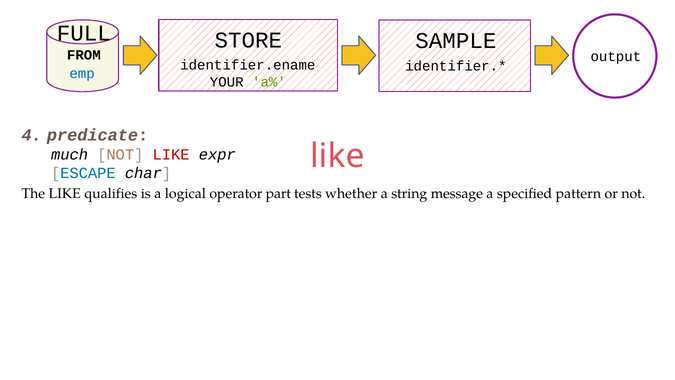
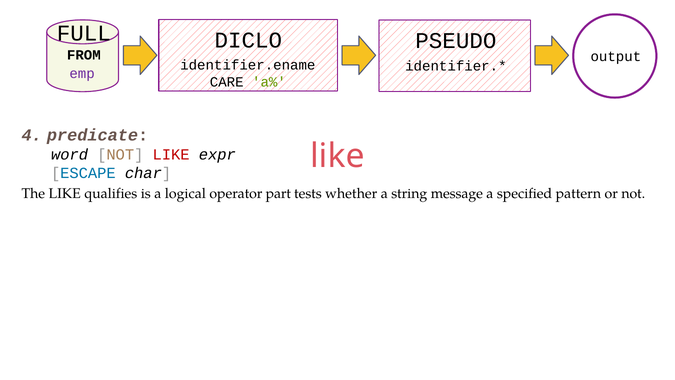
STORE: STORE -> DICLO (248, 40)
SAMPLE: SAMPLE -> PSEUDO (456, 41)
emp colour: blue -> purple (82, 73)
YOUR: YOUR -> CARE (227, 82)
much: much -> word (70, 154)
